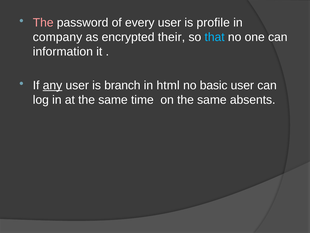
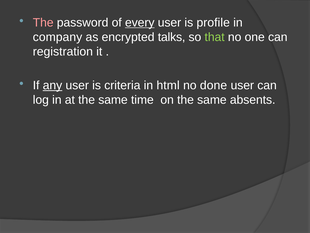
every underline: none -> present (140, 23)
their: their -> talks (172, 37)
that colour: light blue -> light green (215, 37)
information: information -> registration (63, 51)
branch: branch -> criteria (122, 85)
basic: basic -> done (214, 85)
